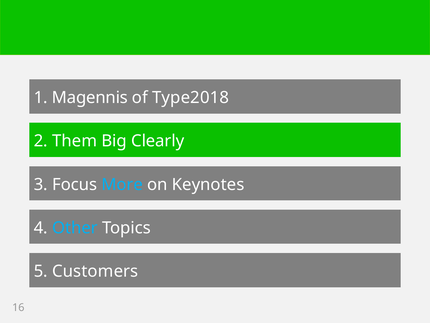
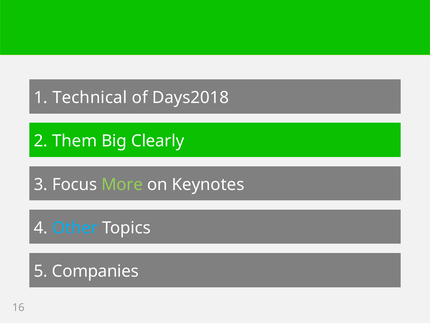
Magennis: Magennis -> Technical (90, 98)
Type2018: Type2018 -> Days2018 (191, 98)
More colour: light blue -> light green (122, 184)
Customers: Customers -> Companies (95, 271)
